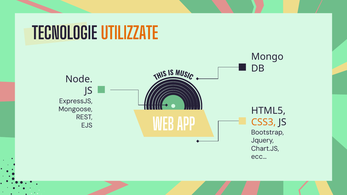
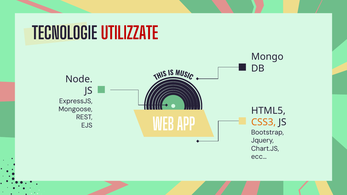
UTILIZZATE colour: orange -> red (130, 34)
